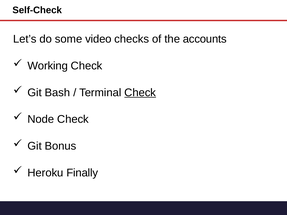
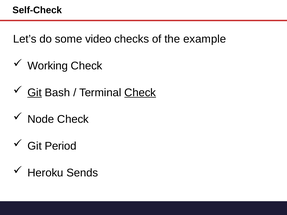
accounts: accounts -> example (205, 39)
Git underline: none -> present (35, 93)
Bonus: Bonus -> Period (61, 146)
Finally: Finally -> Sends (82, 173)
